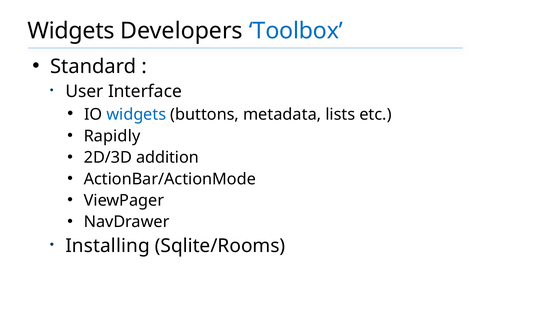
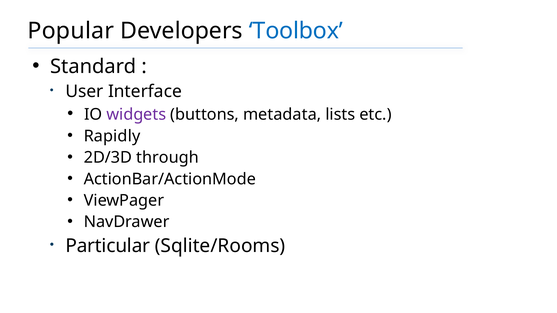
Widgets: Widgets -> Popular (71, 31)
widgets colour: blue -> purple (136, 115)
addition: addition -> through (168, 158)
Installing: Installing -> Particular (108, 246)
